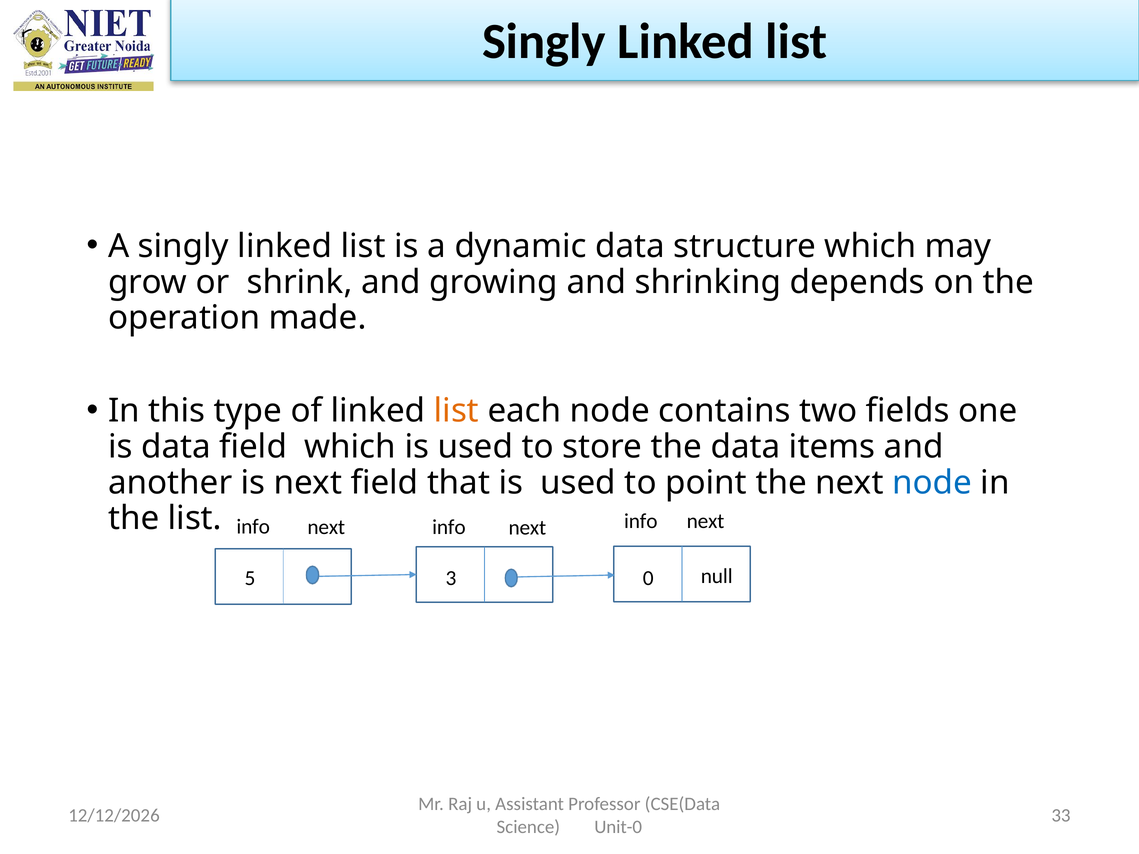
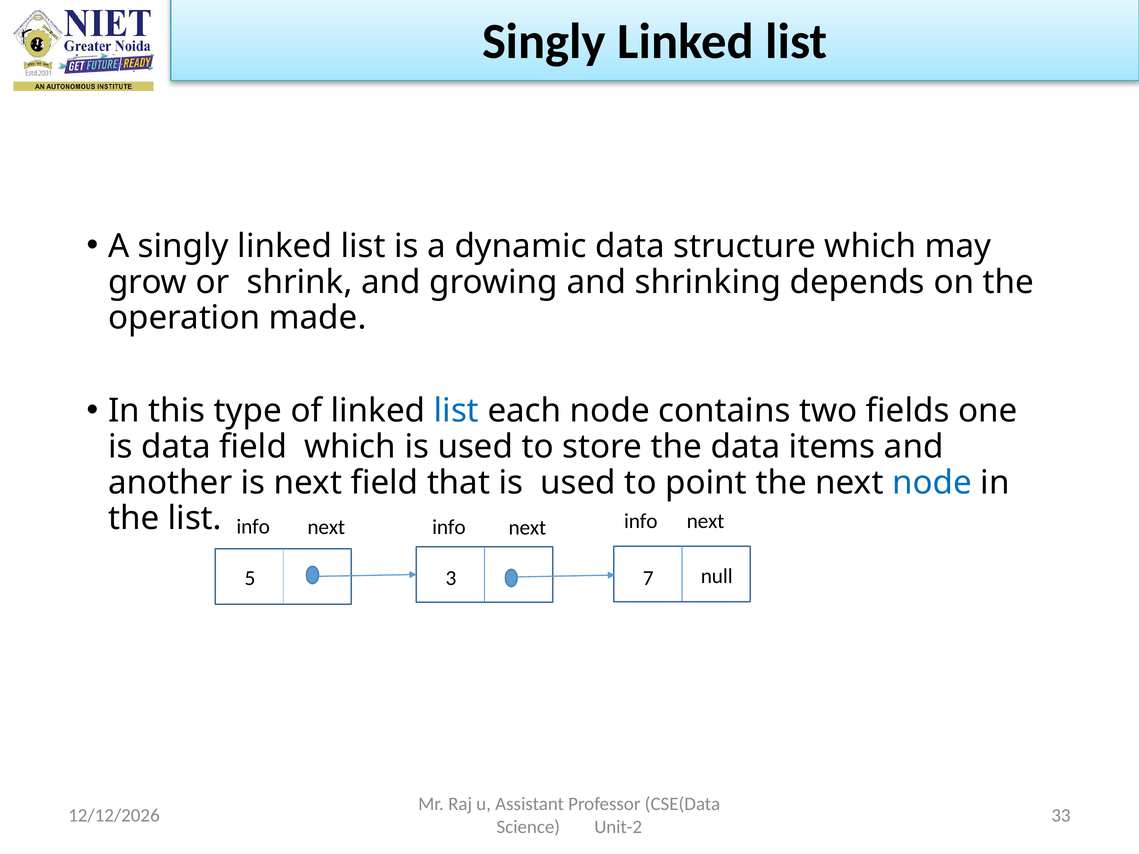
list colour: orange -> blue (456, 411)
0: 0 -> 7 (648, 578)
Unit-0: Unit-0 -> Unit-2 (618, 827)
